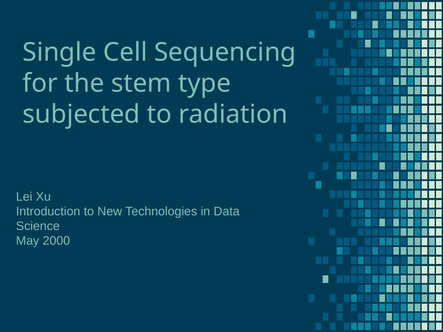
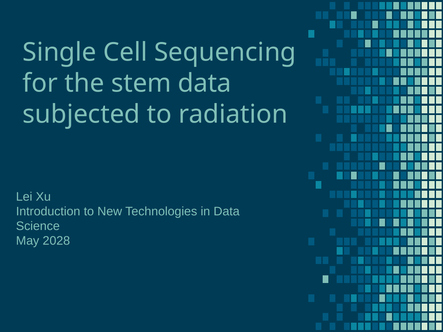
stem type: type -> data (205, 83)
2000: 2000 -> 2028 (56, 241)
